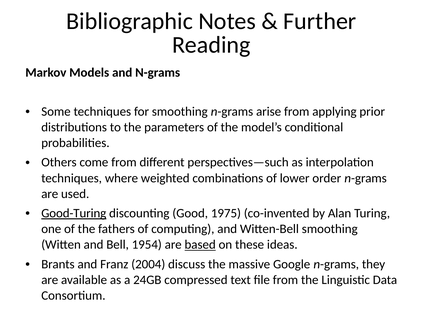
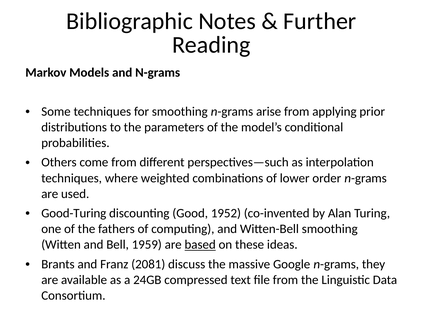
Good-Turing underline: present -> none (74, 213)
1975: 1975 -> 1952 (226, 213)
1954: 1954 -> 1959 (147, 245)
2004: 2004 -> 2081 (148, 264)
